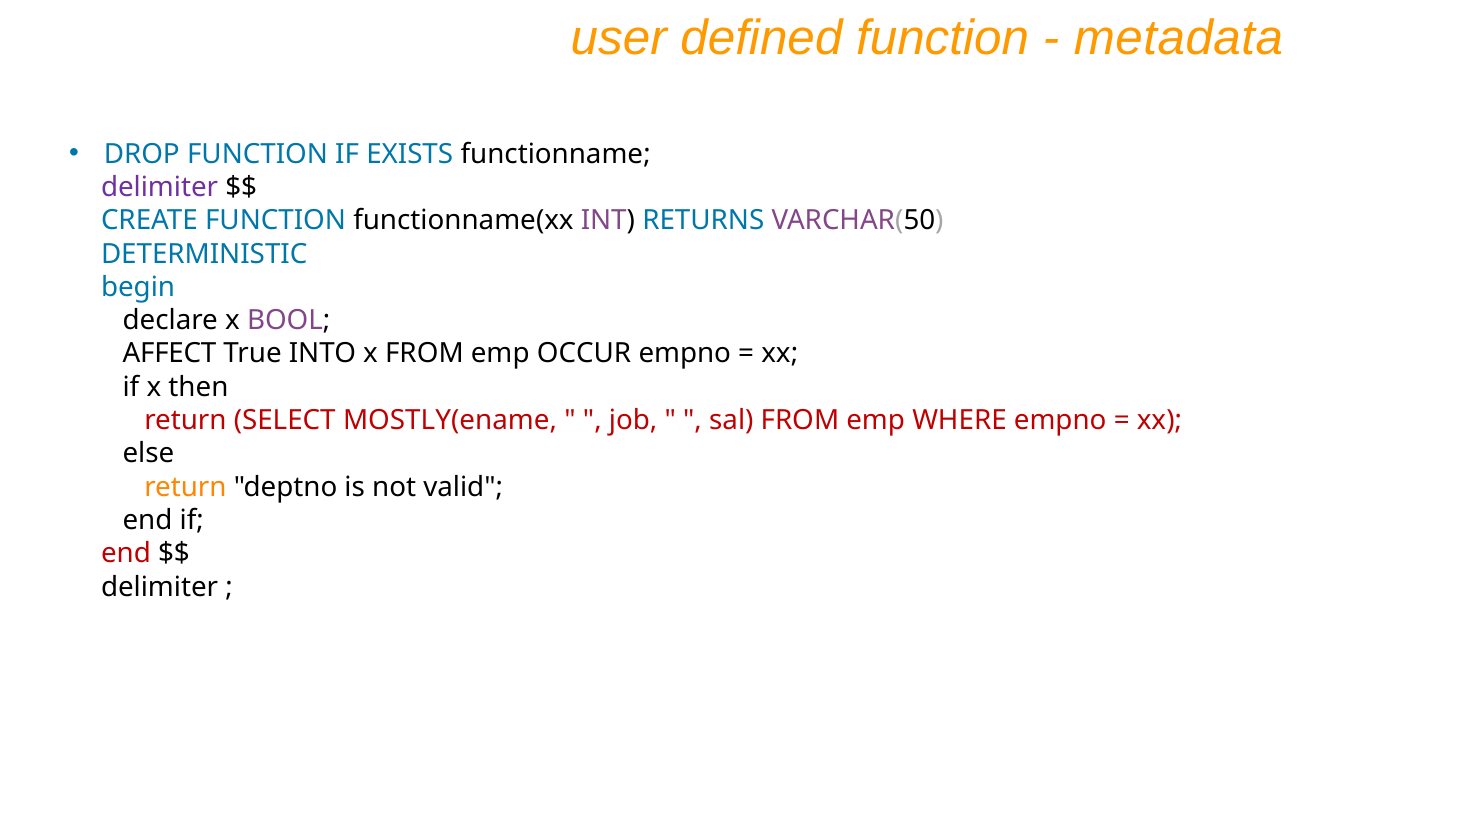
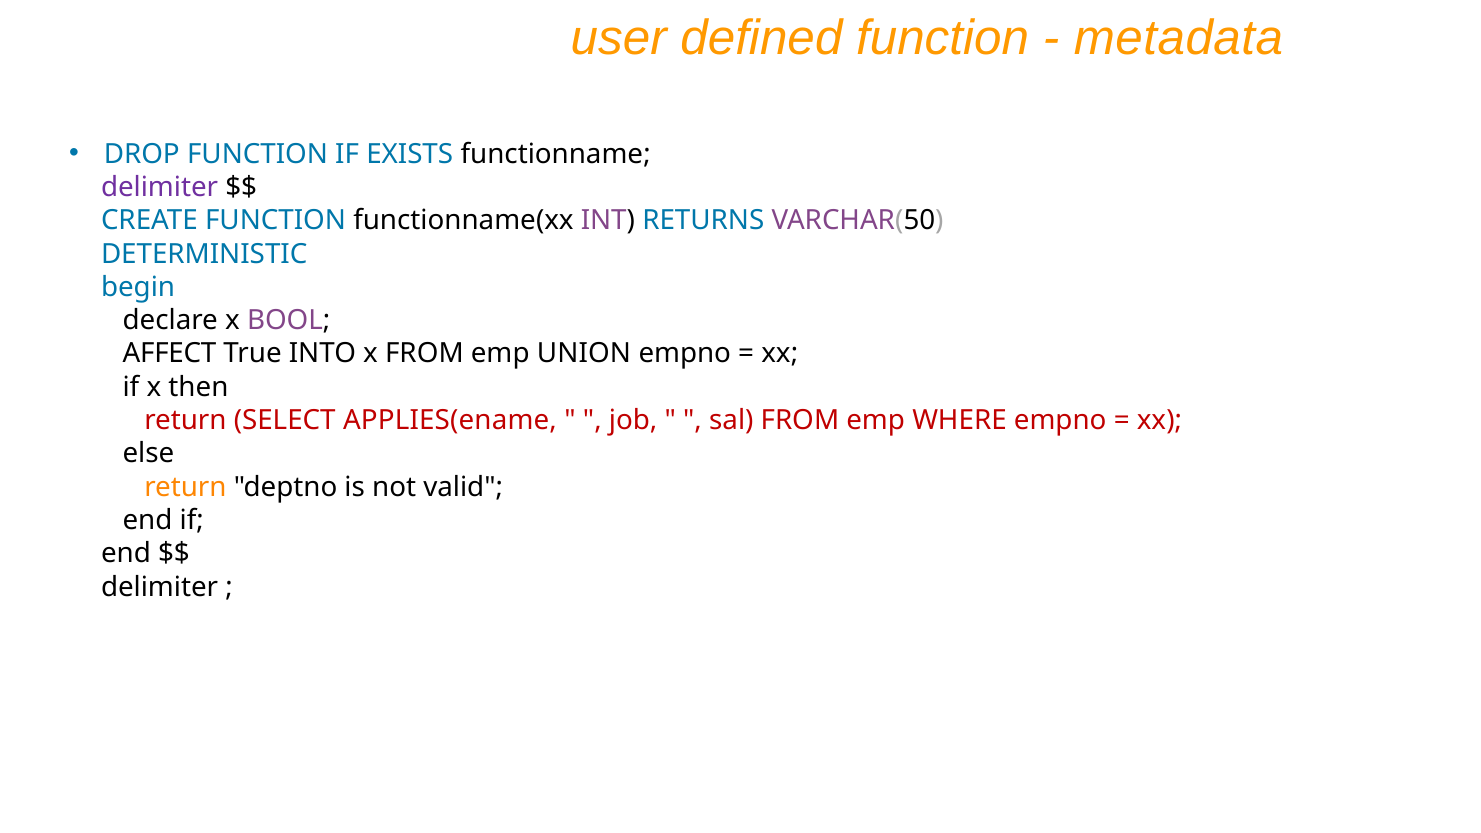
OCCUR: OCCUR -> UNION (584, 354)
MOSTLY(ename: MOSTLY(ename -> APPLIES(ename (450, 420)
end colour: red -> black (126, 554)
